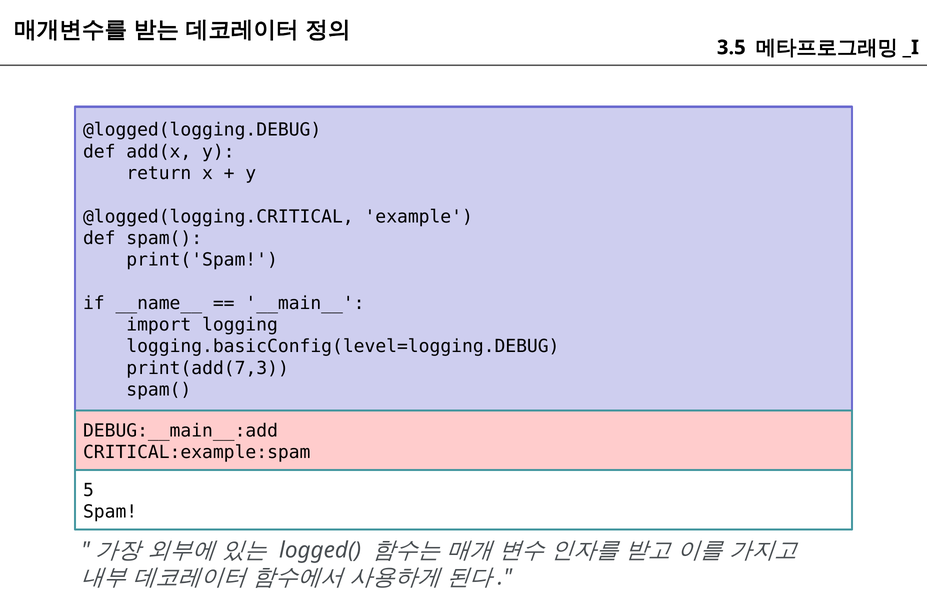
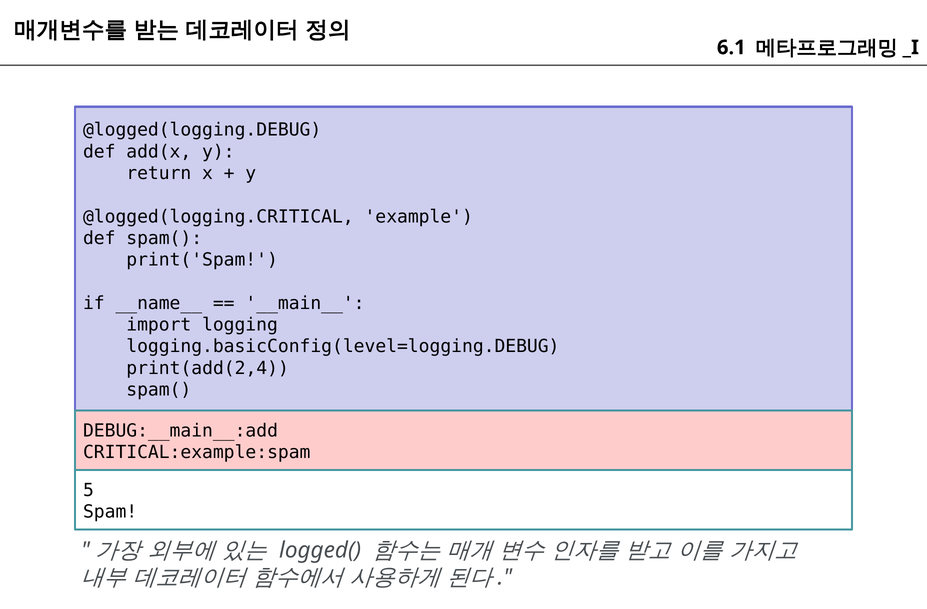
3.5: 3.5 -> 6.1 (731, 48)
print(add(7,3: print(add(7,3 -> print(add(2,4 (208, 368)
